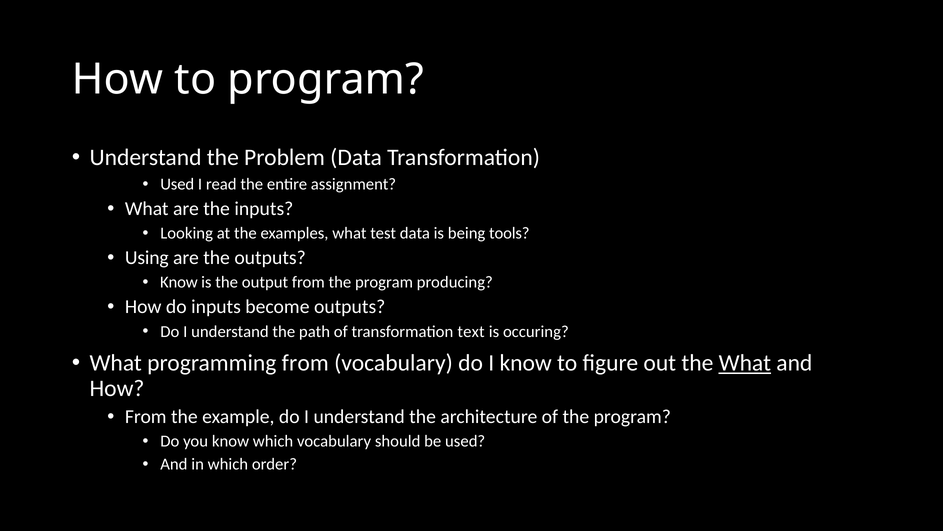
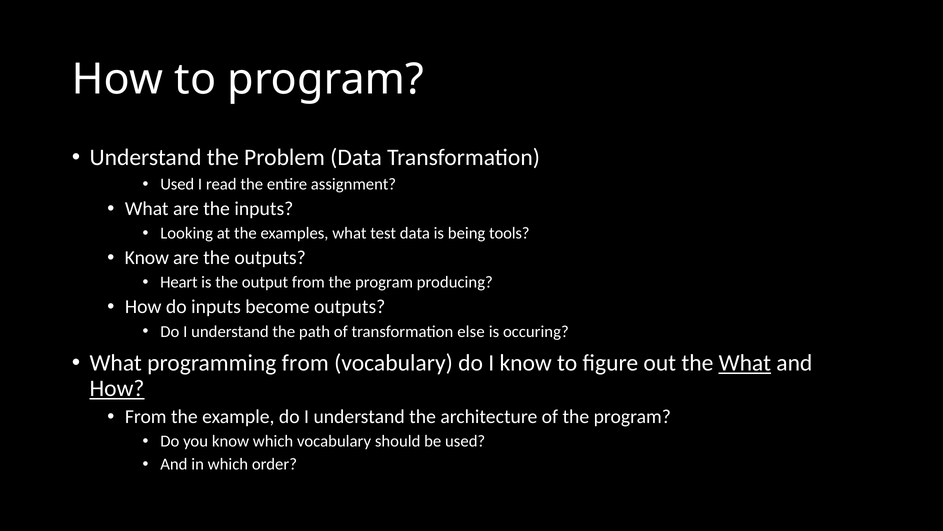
Using: Using -> Know (147, 258)
Know: Know -> Heart (179, 282)
text: text -> else (471, 331)
How underline: none -> present (117, 388)
